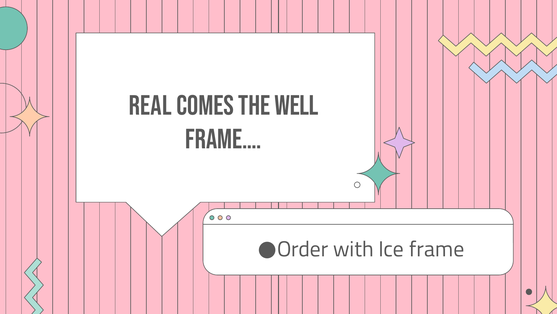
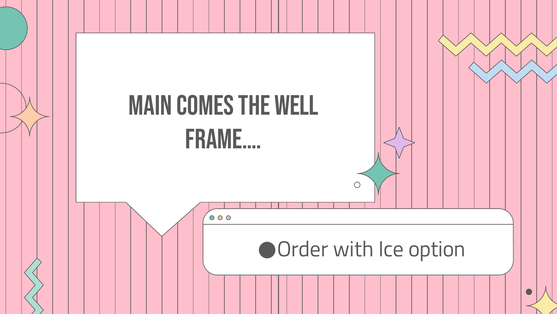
Real: Real -> Main (150, 105)
frame: frame -> option (437, 249)
